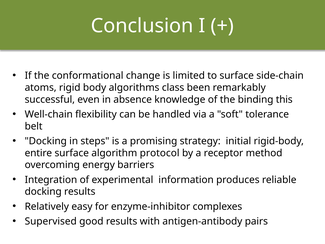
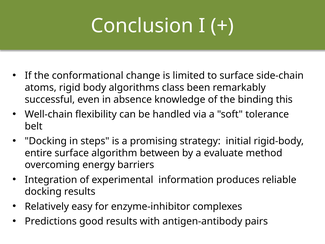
protocol: protocol -> between (160, 153)
receptor: receptor -> evaluate (223, 153)
Supervised: Supervised -> Predictions (51, 221)
